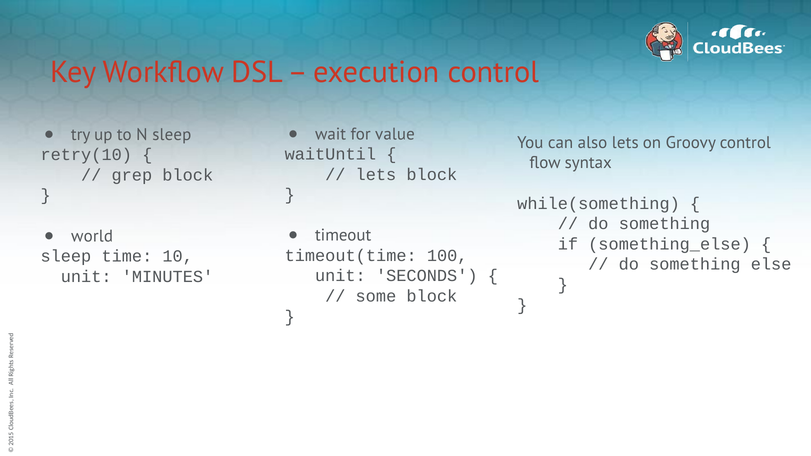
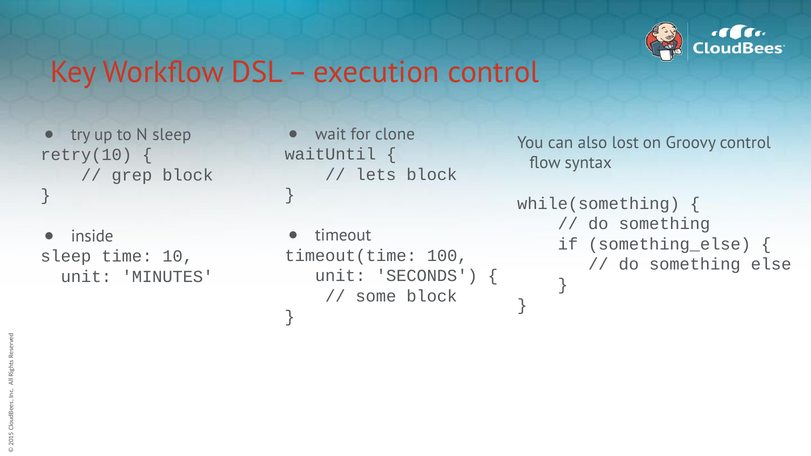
value: value -> clone (395, 134)
also lets: lets -> lost (625, 143)
world: world -> inside (92, 236)
